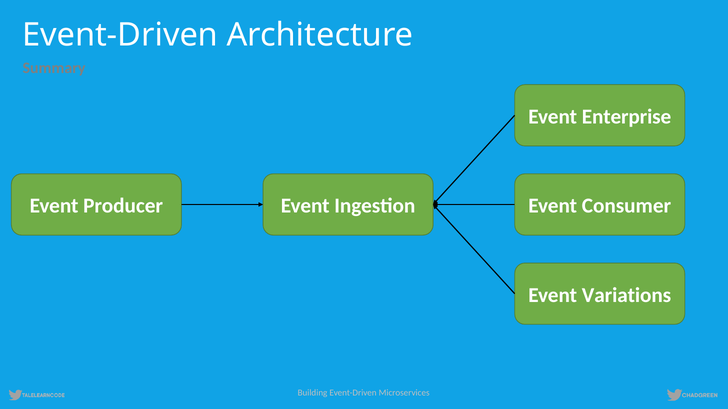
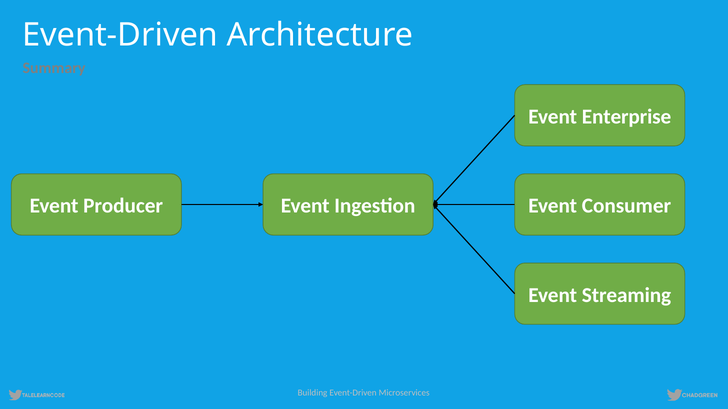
Variations: Variations -> Streaming (626, 296)
